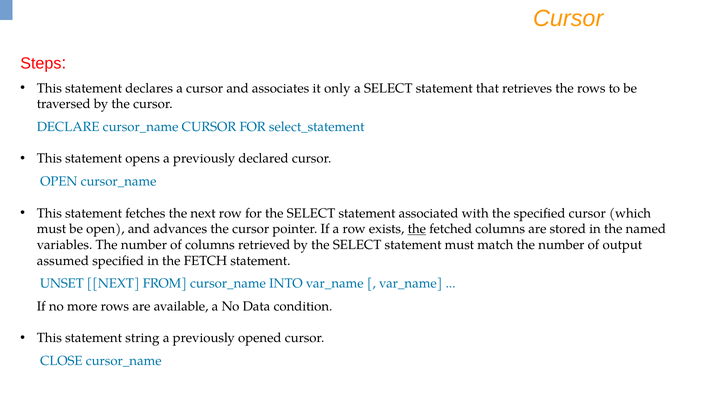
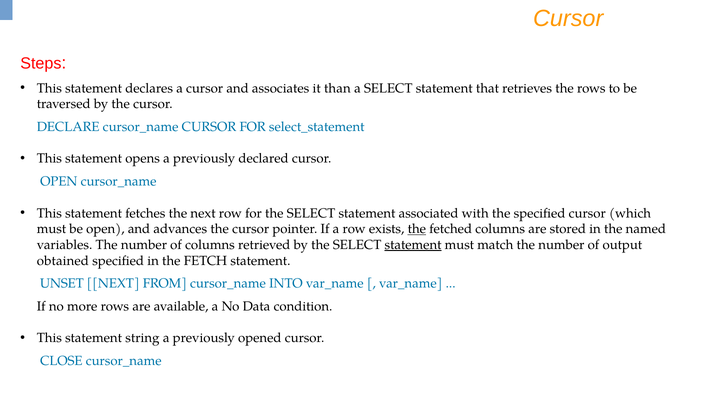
only: only -> than (337, 88)
statement underline: none -> present (413, 245)
assumed: assumed -> obtained (63, 260)
